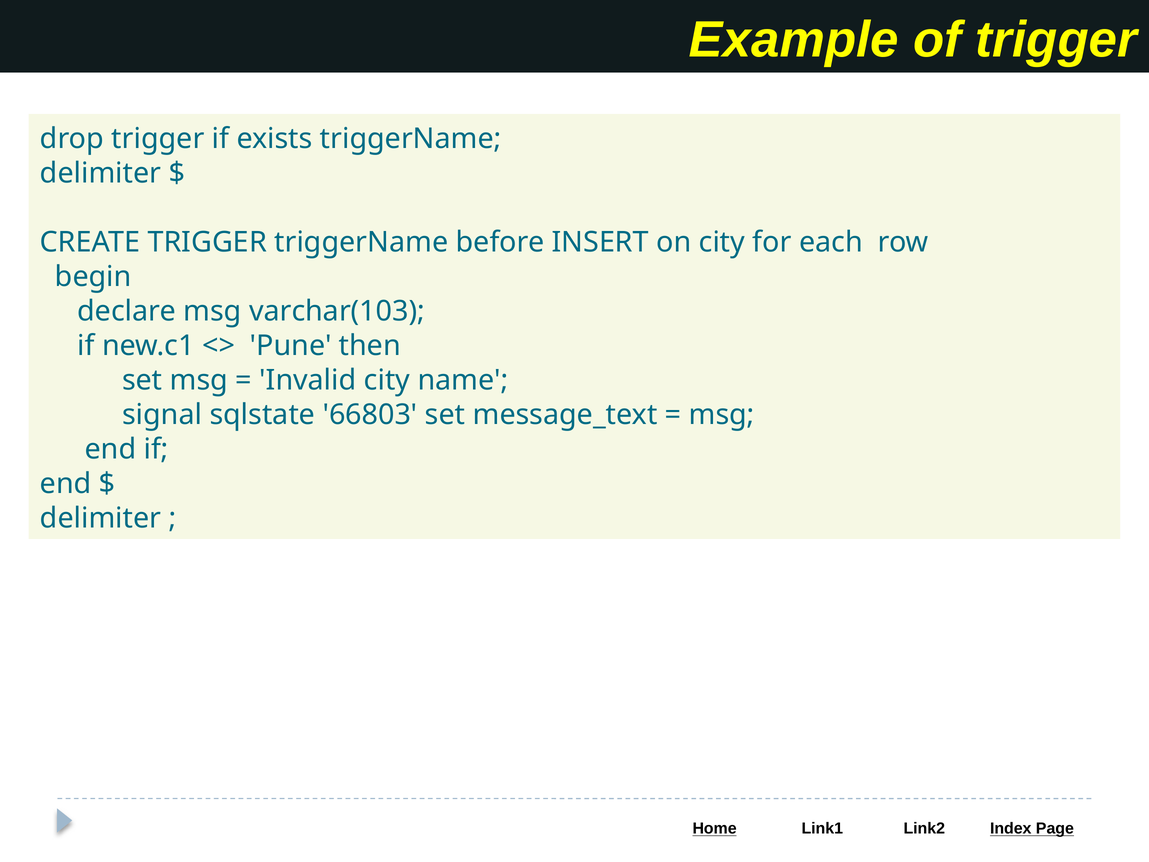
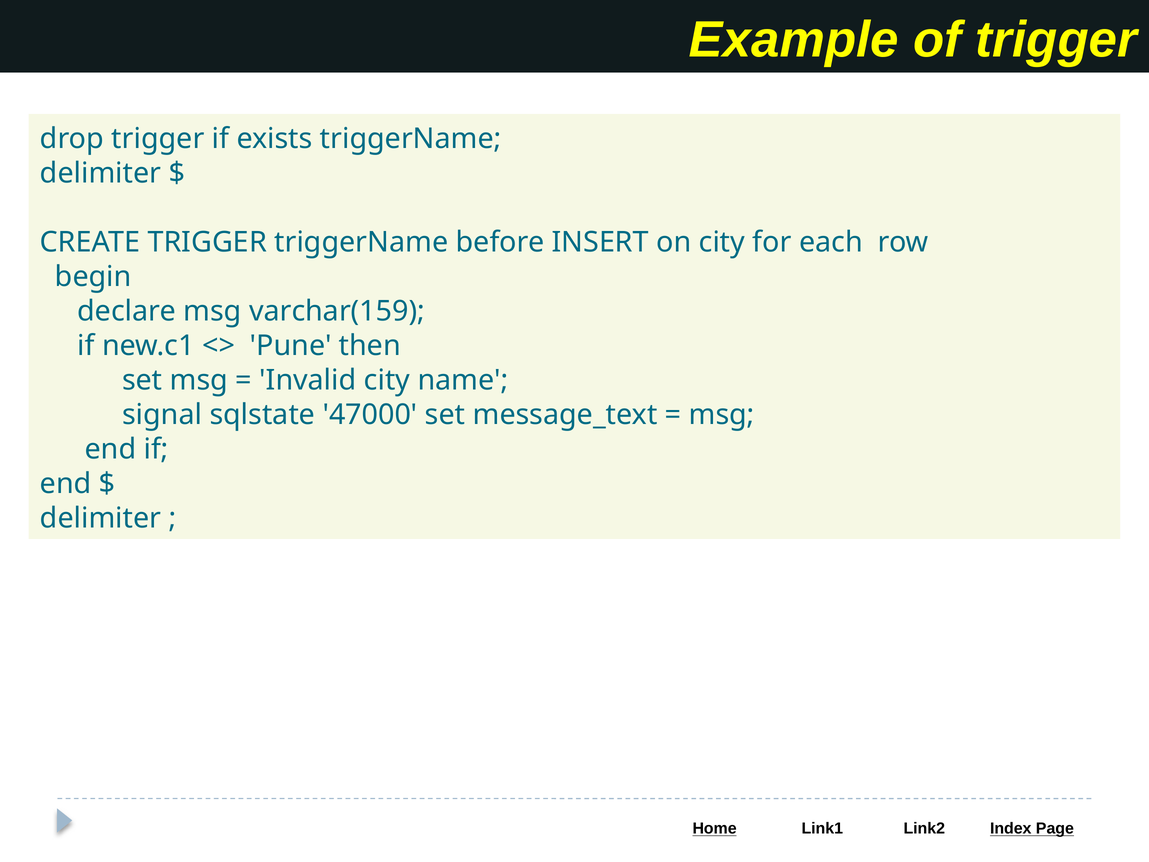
varchar(103: varchar(103 -> varchar(159 (337, 311)
66803: 66803 -> 47000 (370, 415)
